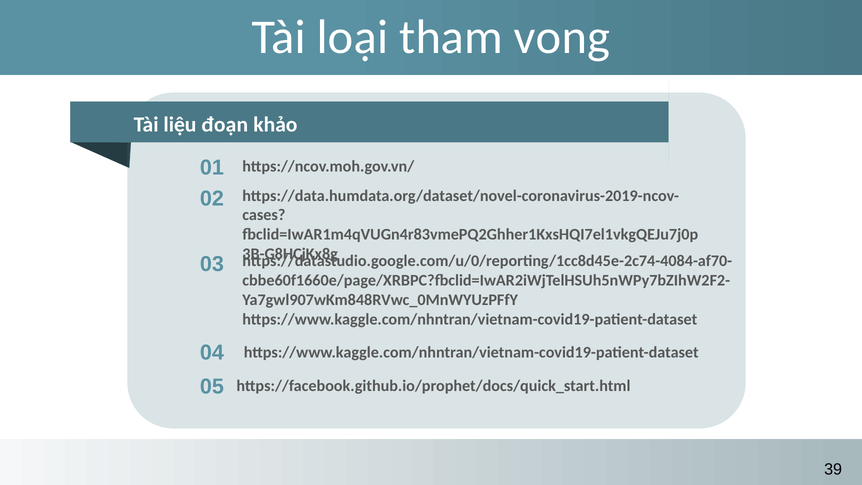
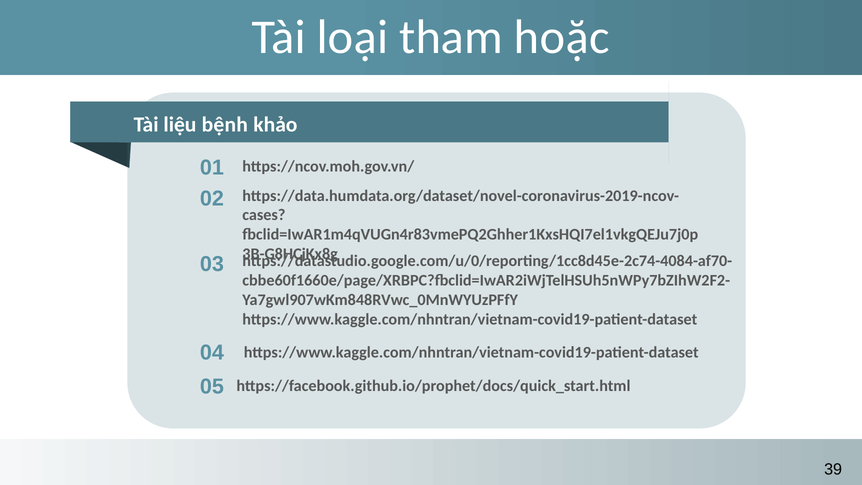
vong: vong -> hoặc (562, 37)
đoạn: đoạn -> bệnh (225, 125)
